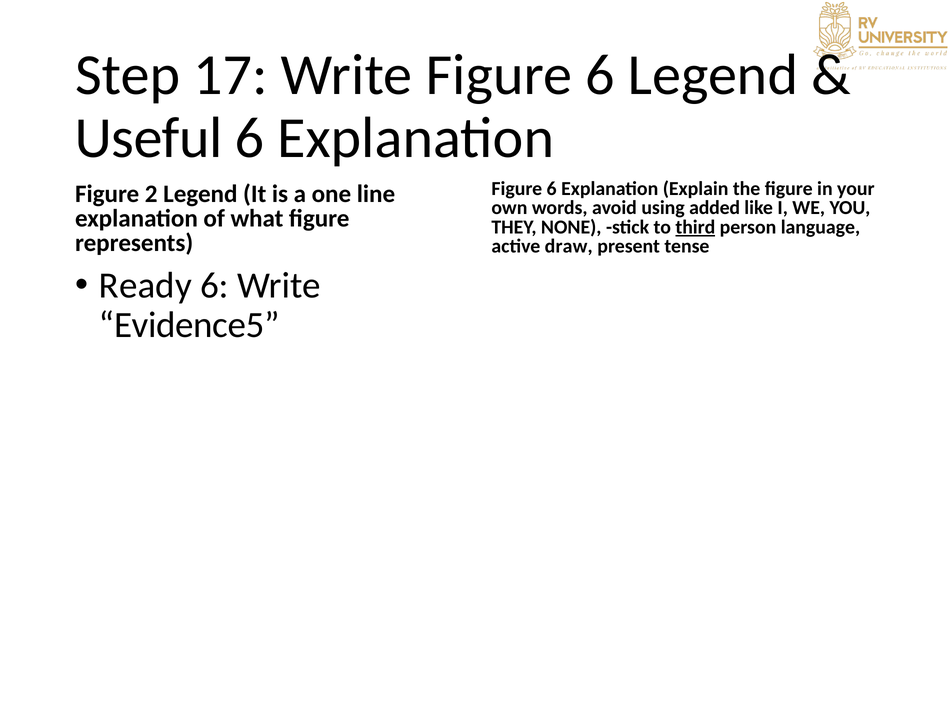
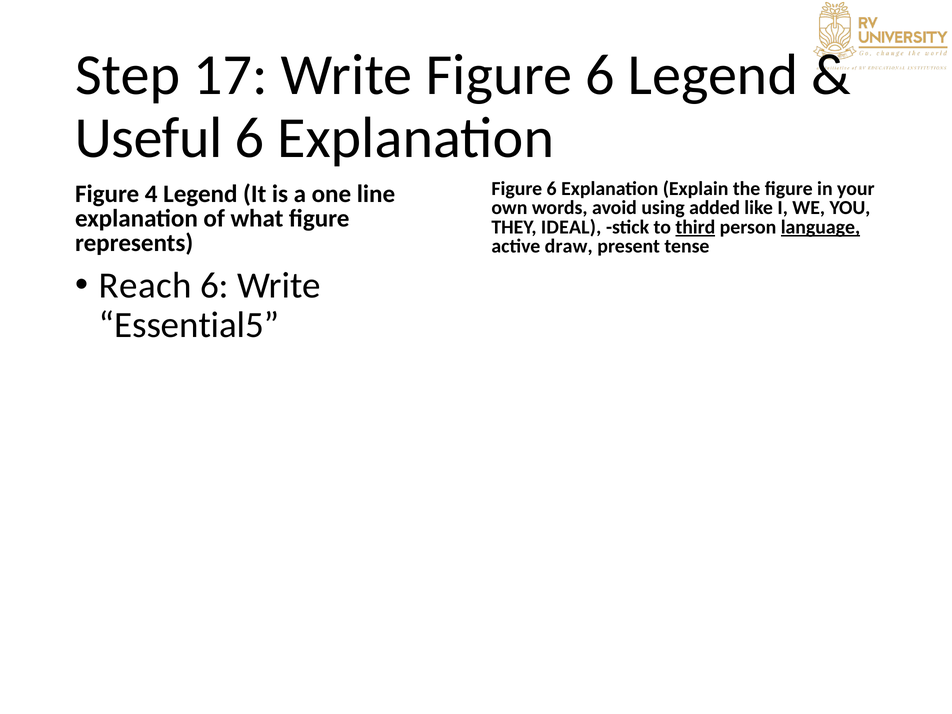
2: 2 -> 4 (151, 194)
NONE: NONE -> IDEAL (571, 227)
language underline: none -> present (820, 227)
Ready: Ready -> Reach (145, 285)
Evidence5: Evidence5 -> Essential5 (189, 325)
